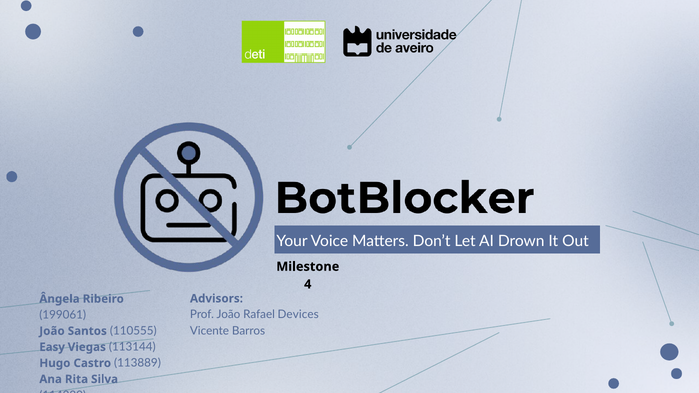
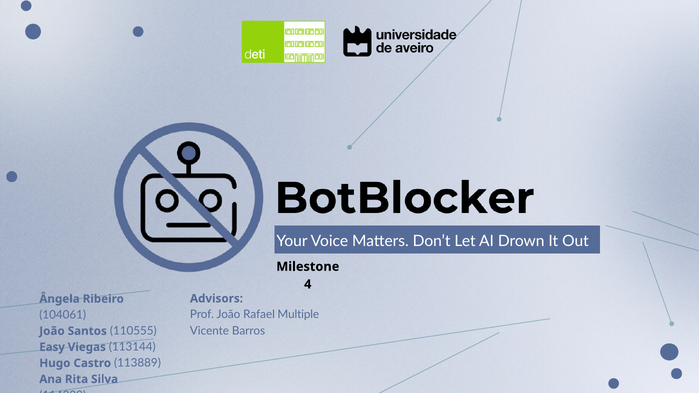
Devices: Devices -> Multiple (298, 315)
199061: 199061 -> 104061 (63, 315)
